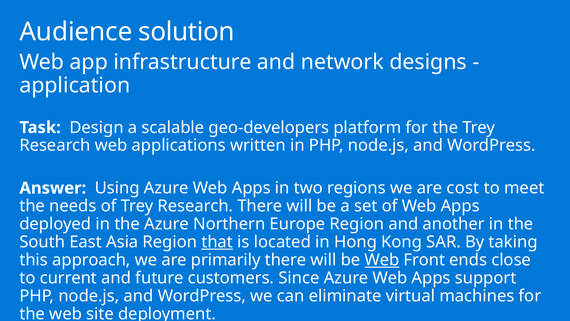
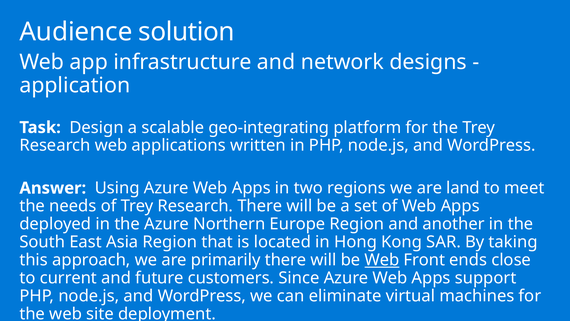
geo-developers: geo-developers -> geo-integrating (269, 127)
cost: cost -> land (463, 188)
that underline: present -> none (217, 242)
